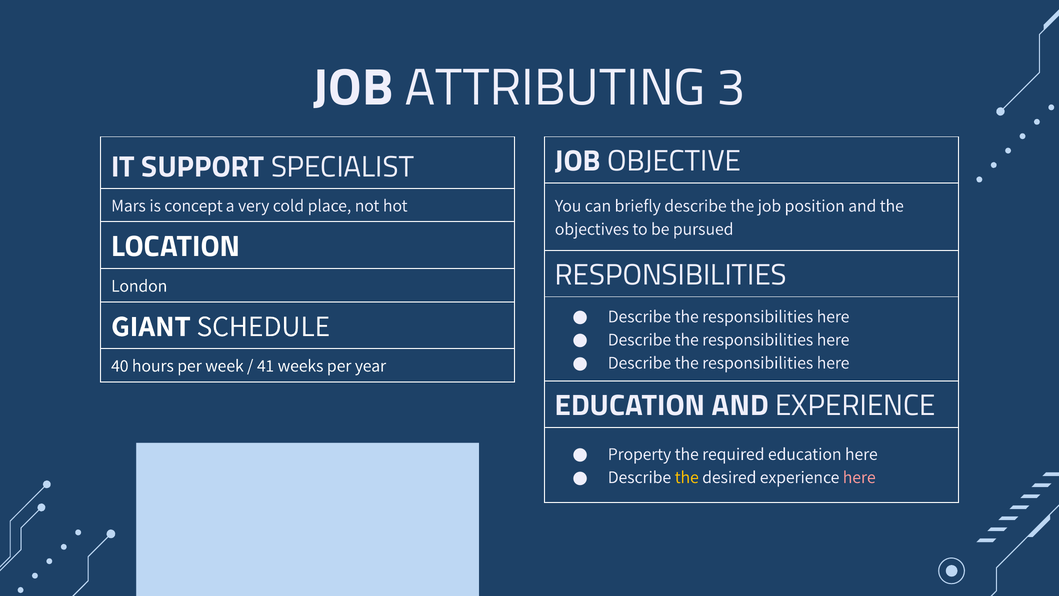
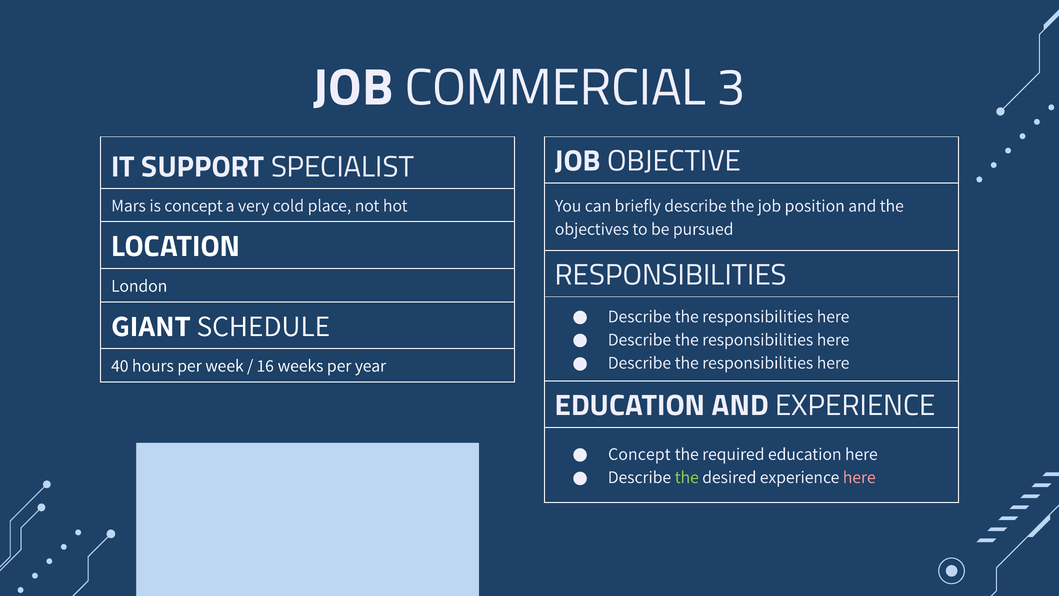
ATTRIBUTING: ATTRIBUTING -> COMMERCIAL (555, 88)
41: 41 -> 16 (265, 366)
Property: Property -> Concept (639, 454)
the colour: yellow -> light green (687, 477)
